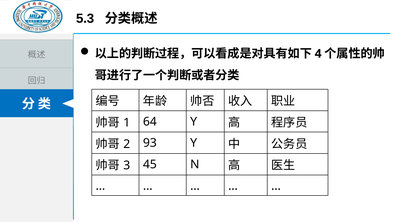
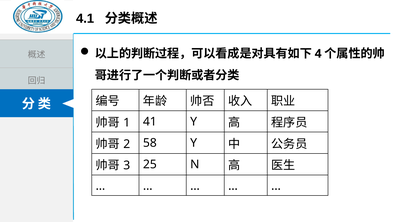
5.3: 5.3 -> 4.1 (85, 19)
64: 64 -> 41 (150, 122)
93: 93 -> 58 (150, 143)
45: 45 -> 25 (150, 165)
